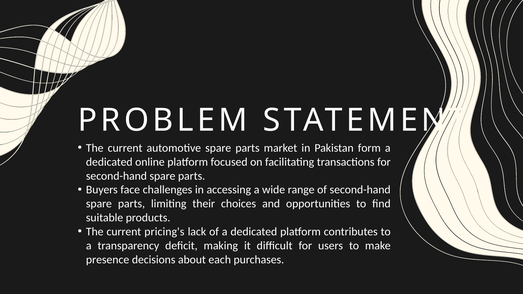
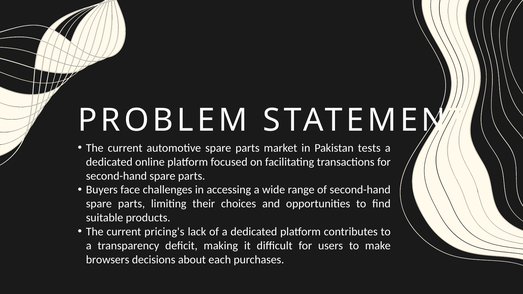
form: form -> tests (369, 148)
presence: presence -> browsers (108, 260)
